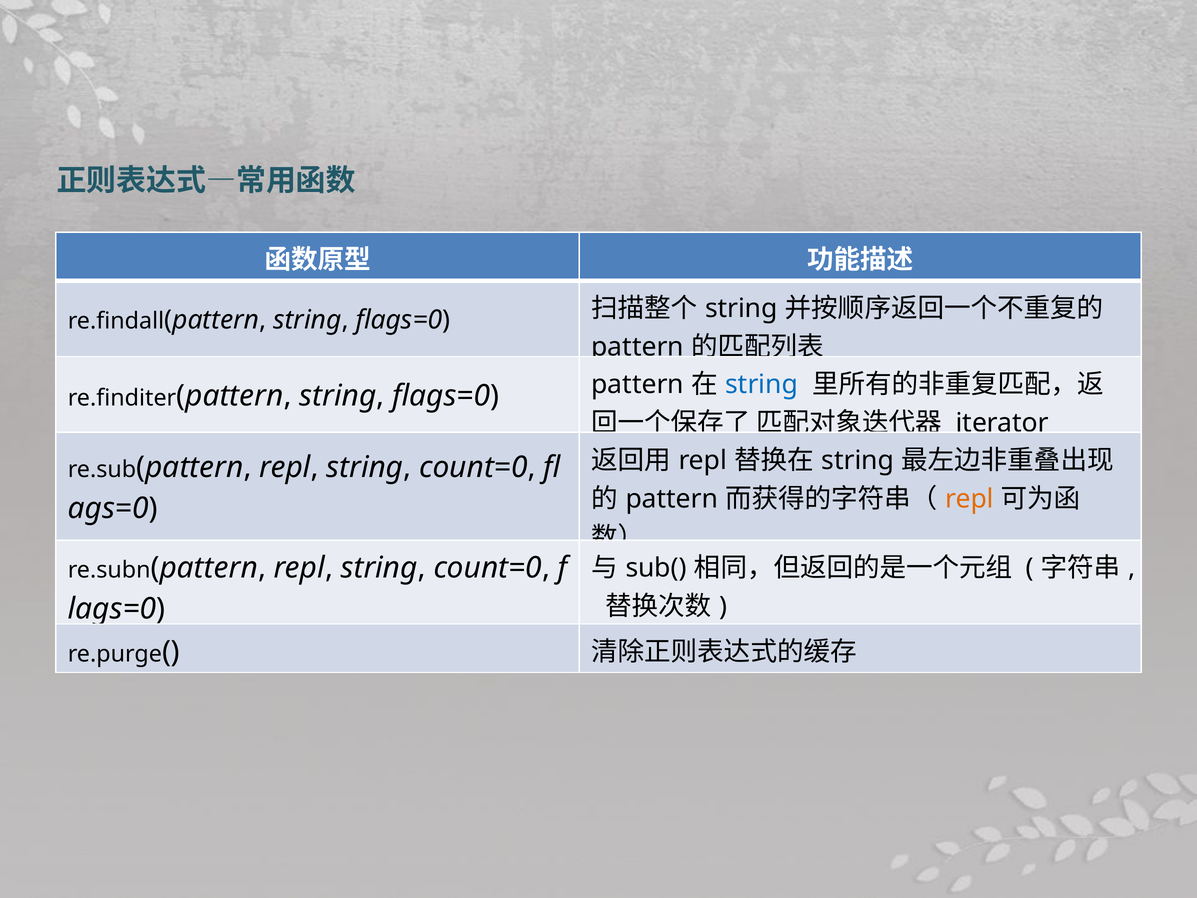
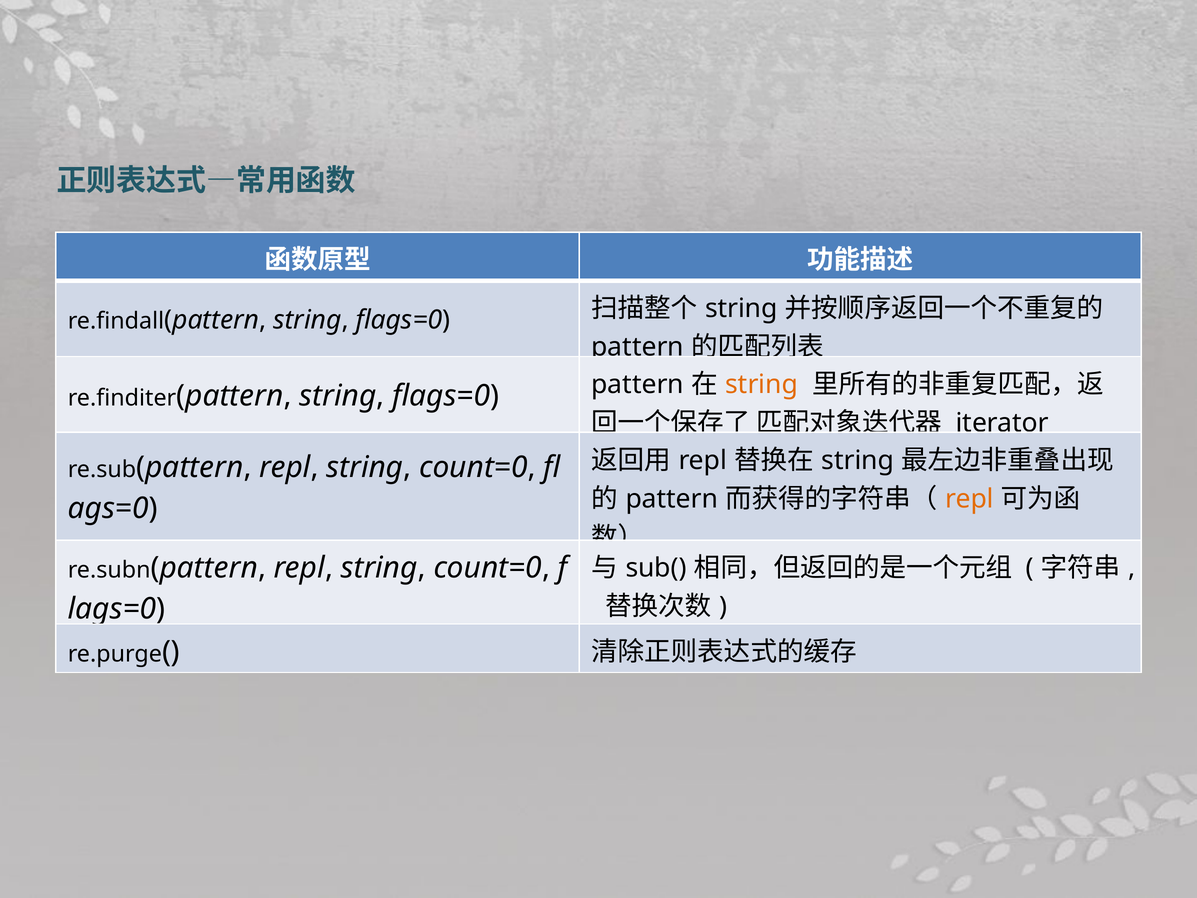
string colour: blue -> orange (762, 384)
